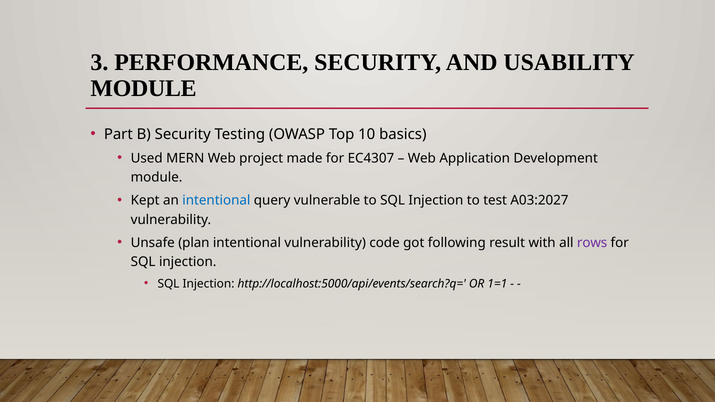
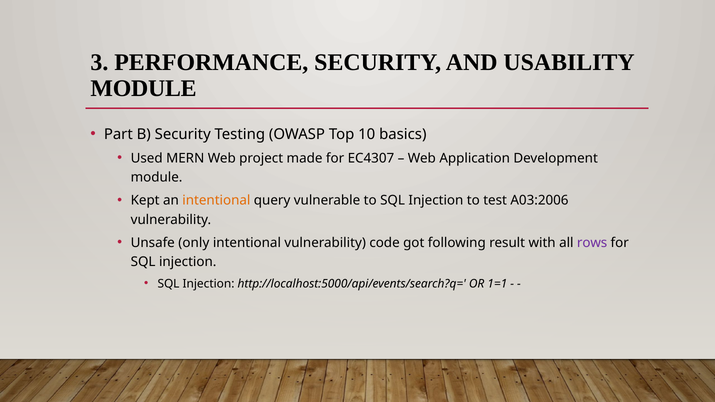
intentional colour: blue -> orange (216, 201)
A03:2027: A03:2027 -> A03:2006 (539, 201)
plan: plan -> only (194, 243)
